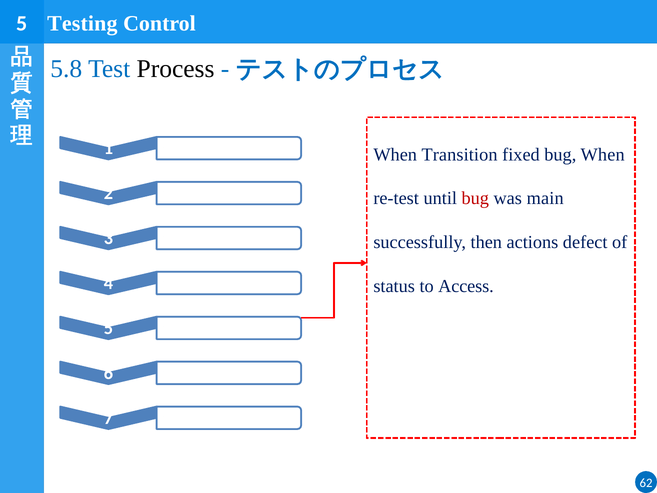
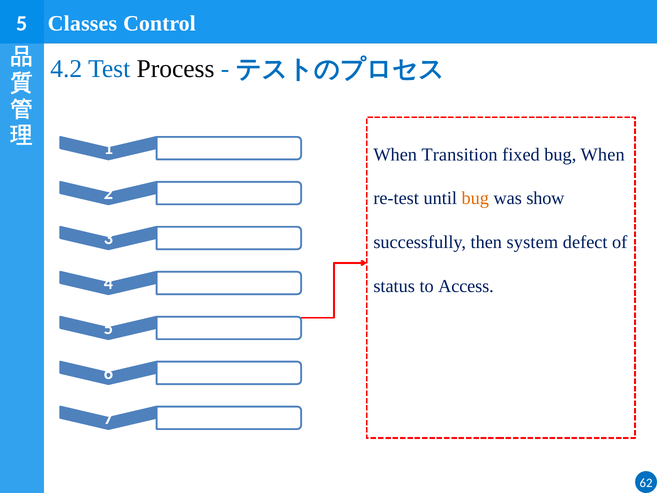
Testing: Testing -> Classes (82, 24)
5.8: 5.8 -> 4.2 (66, 69)
bug colour: red -> orange (475, 198)
main: main -> show (545, 198)
actions: actions -> system (532, 242)
